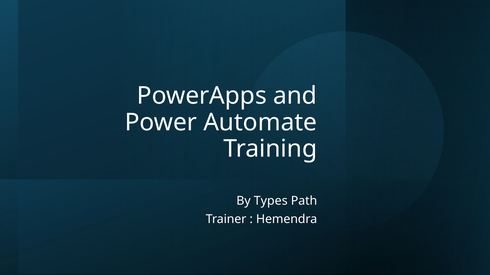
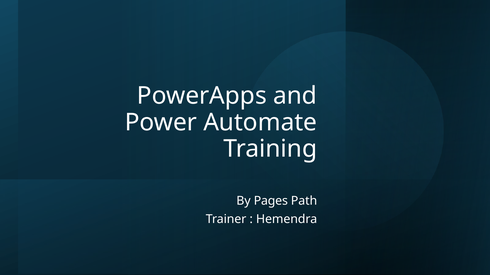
Types: Types -> Pages (271, 201)
